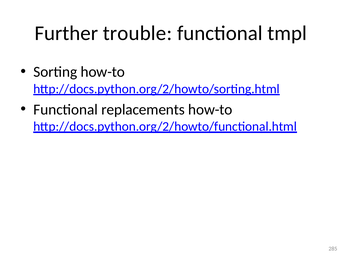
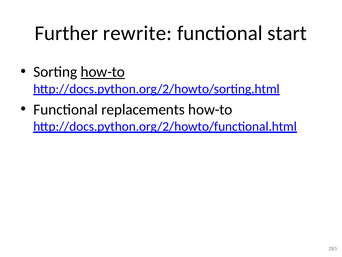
trouble: trouble -> rewrite (137, 33)
tmpl: tmpl -> start (287, 33)
how-to underline: none -> present (103, 72)
